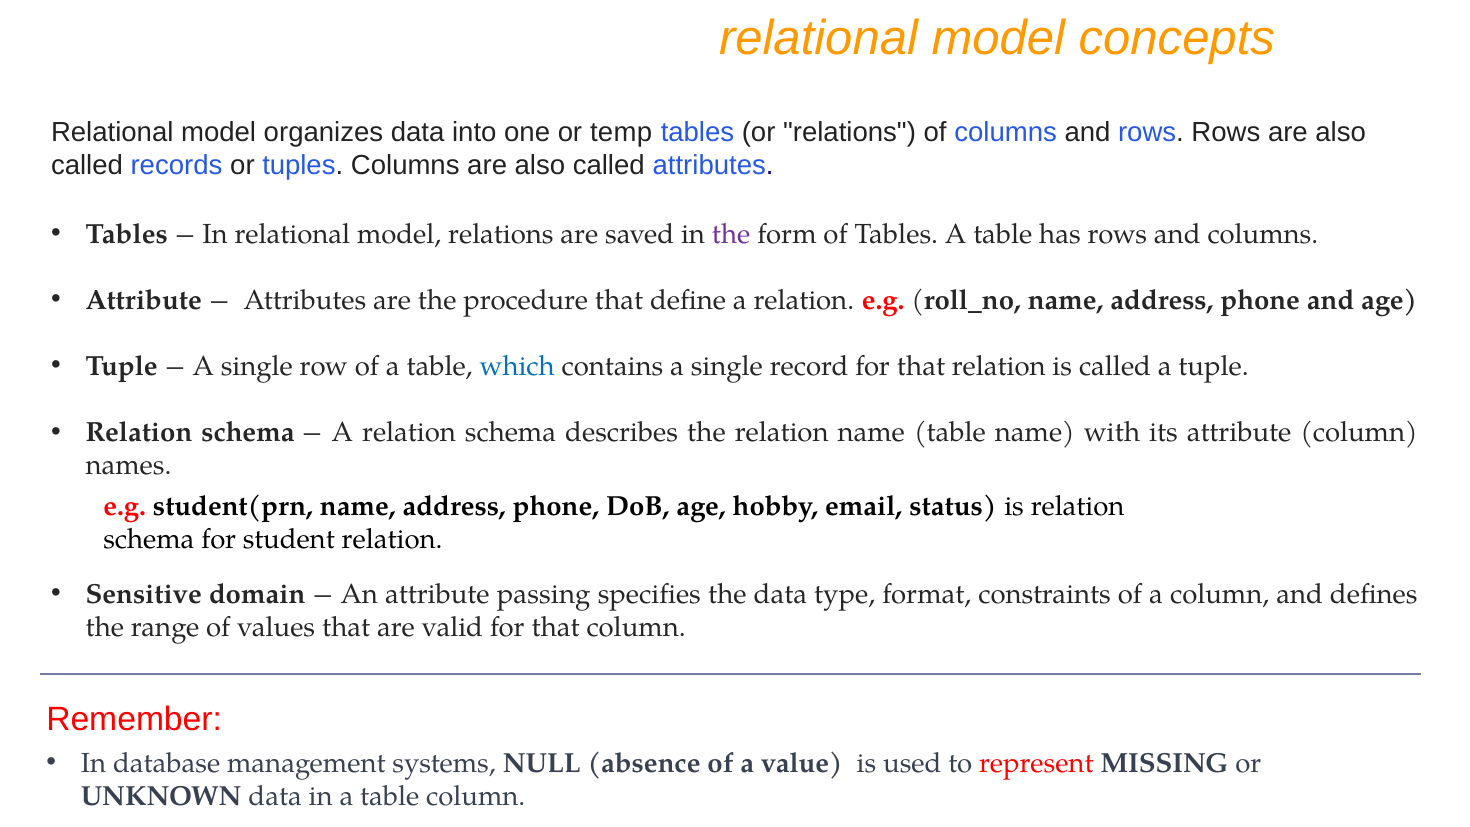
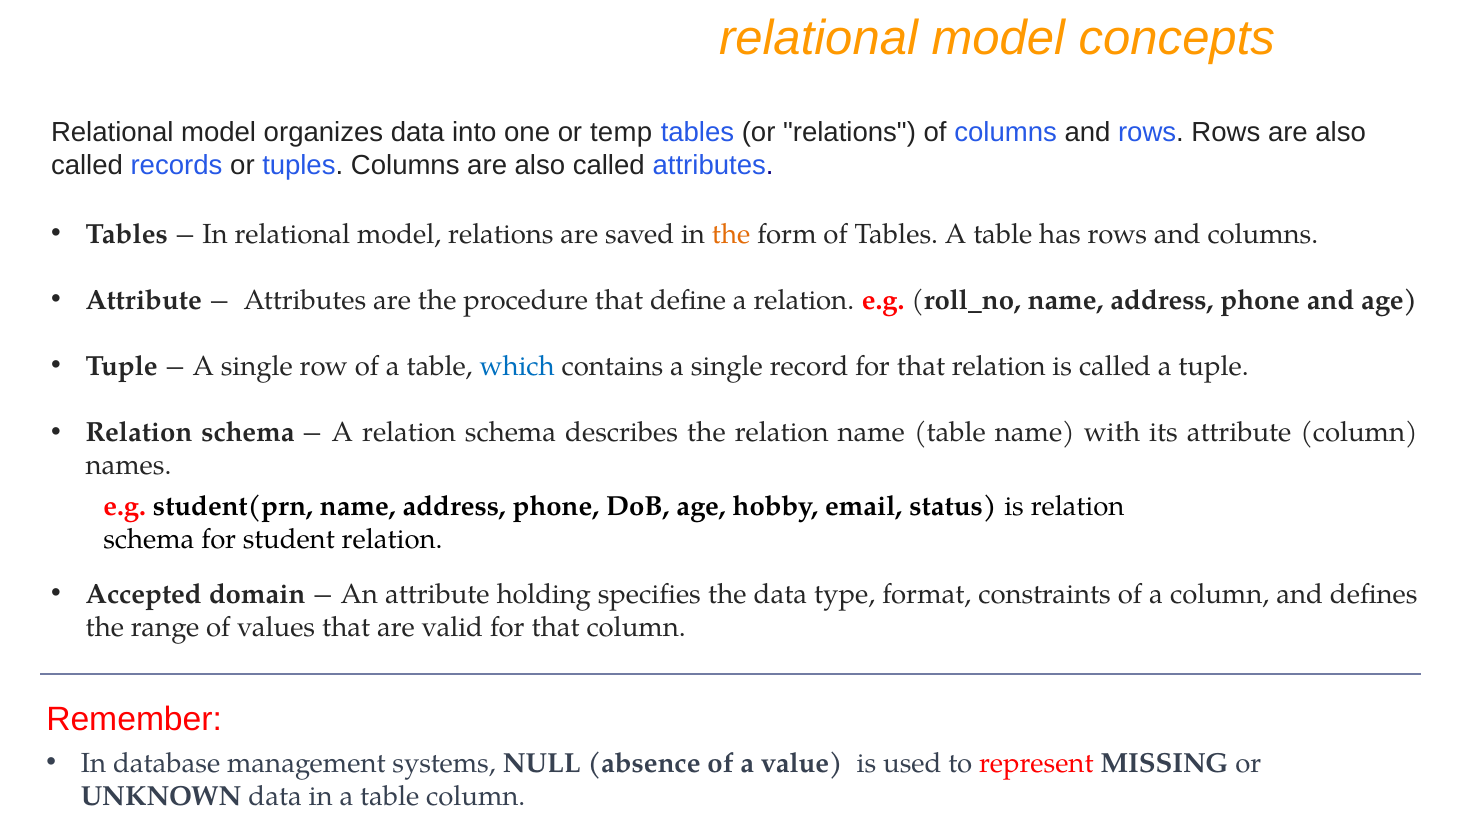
the colour: purple -> orange (731, 234)
Sensitive: Sensitive -> Accepted (144, 594)
passing: passing -> holding (544, 594)
